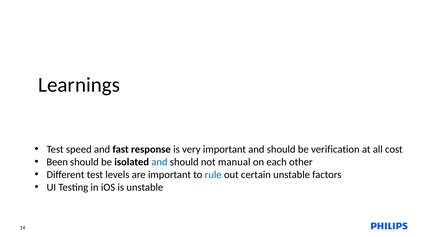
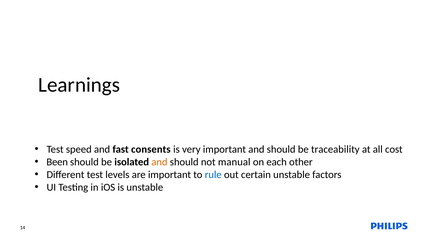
response: response -> consents (151, 150)
verification: verification -> traceability (335, 150)
and colour: blue -> orange (159, 162)
